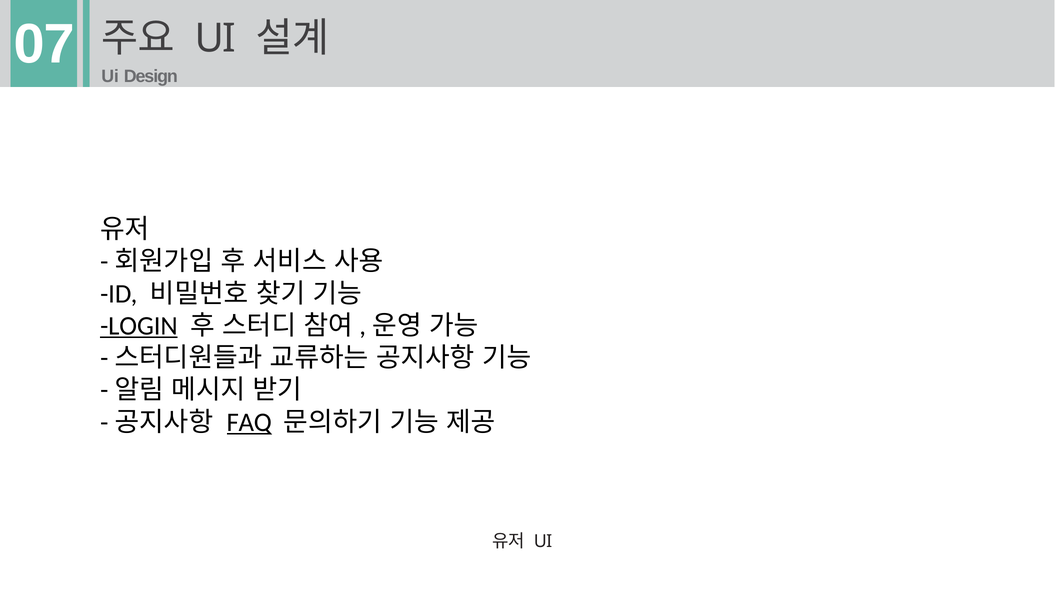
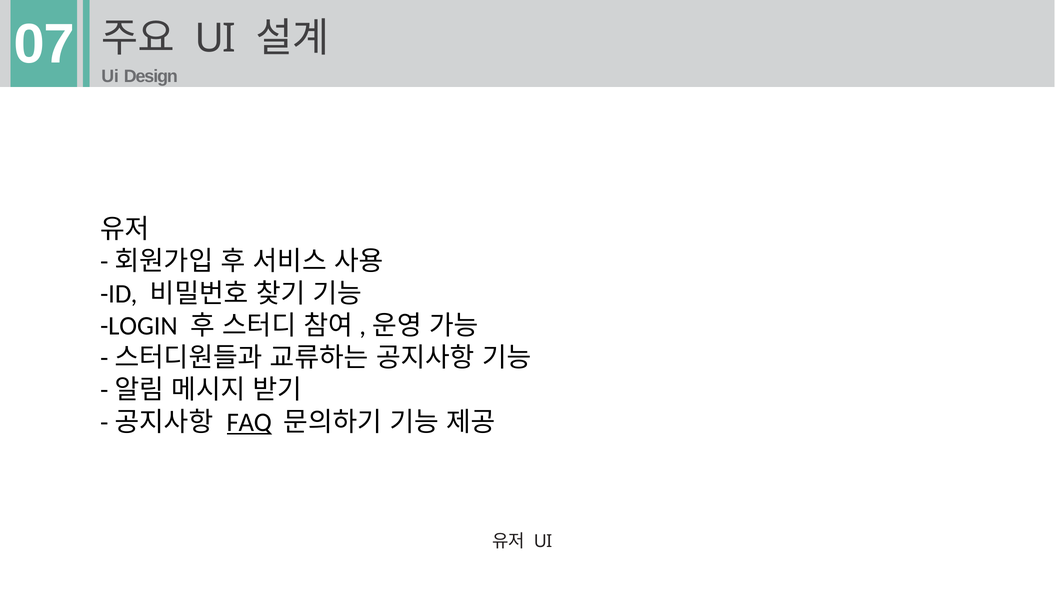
LOGIN underline: present -> none (139, 326)
